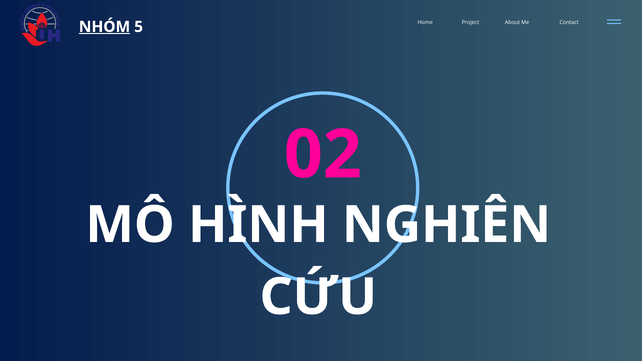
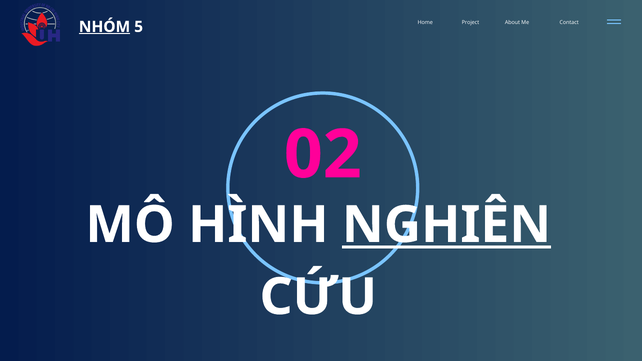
NGHIÊN underline: none -> present (447, 225)
